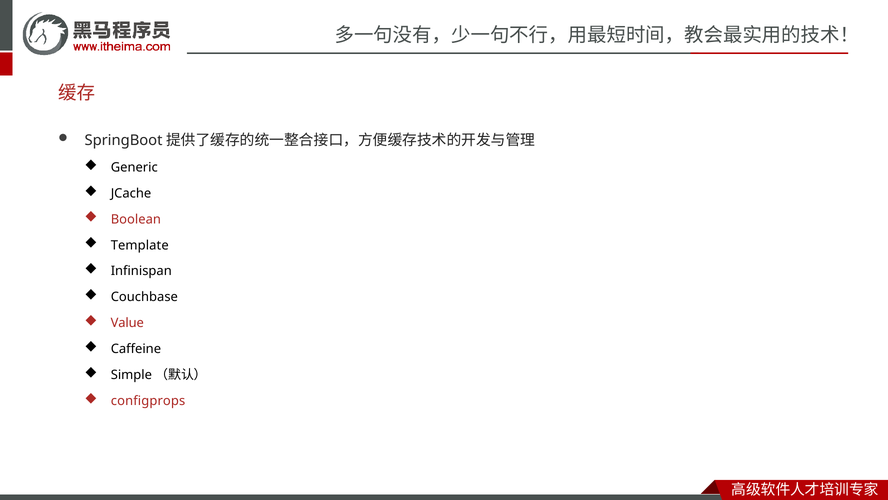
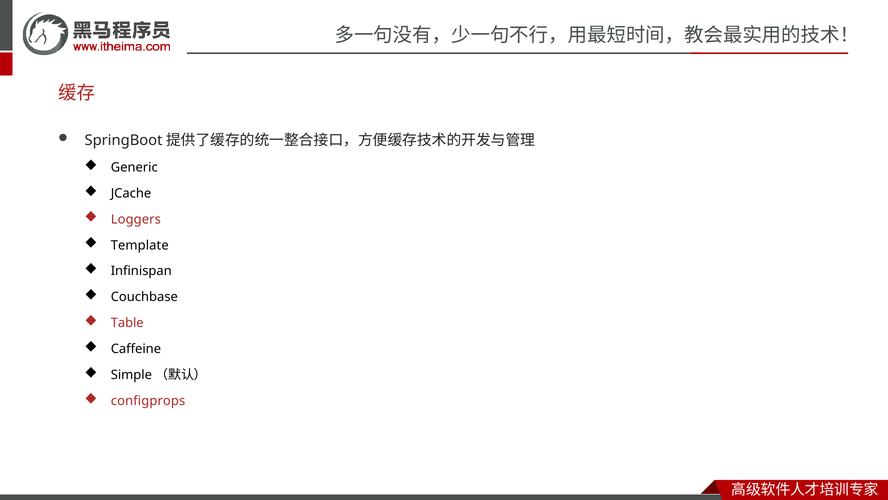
Boolean: Boolean -> Loggers (136, 219)
Value: Value -> Table (127, 323)
